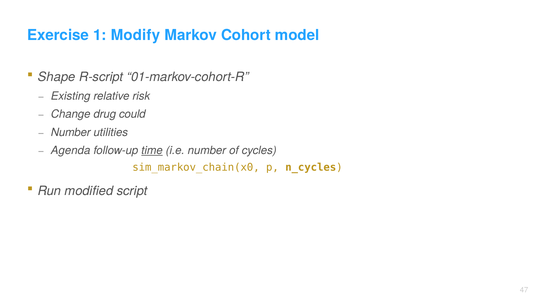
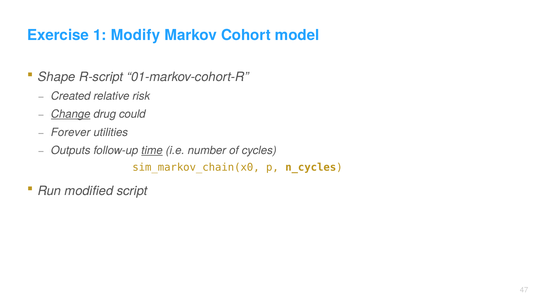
Existing: Existing -> Created (71, 96)
Change underline: none -> present (71, 114)
Number: Number -> Forever (71, 132)
Agenda: Agenda -> Outputs (71, 150)
